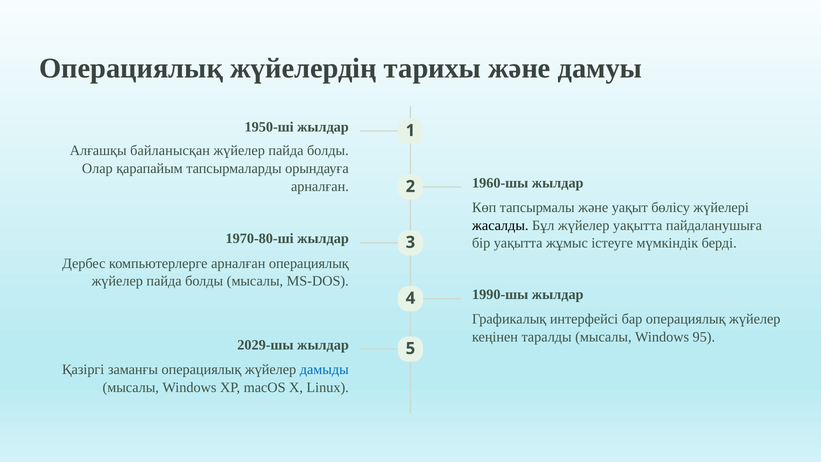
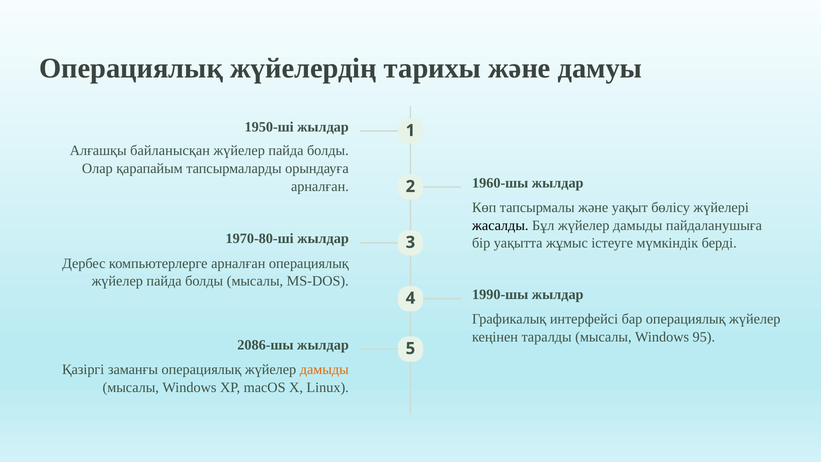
Бұл жүйелер уақытта: уақытта -> дамыды (638, 225)
2029-шы: 2029-шы -> 2086-шы (265, 345)
дамыды colour: blue -> orange (324, 369)
